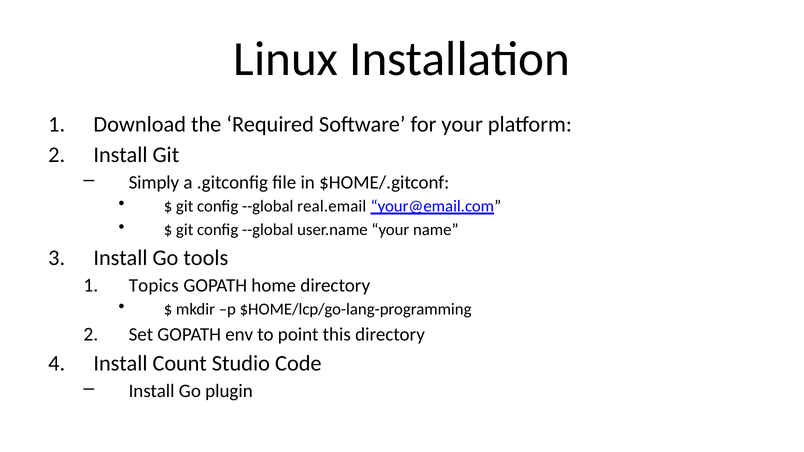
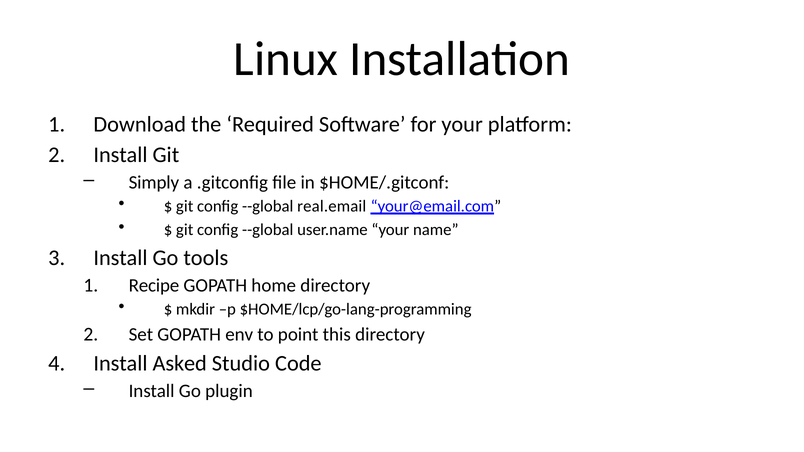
Topics: Topics -> Recipe (154, 285)
Count: Count -> Asked (180, 364)
